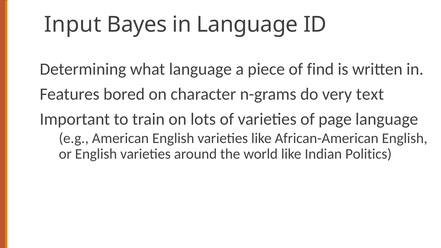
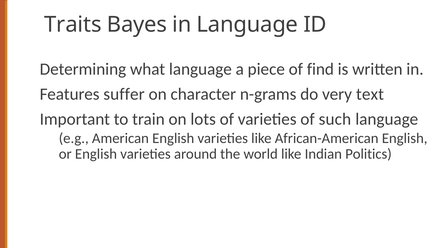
Input: Input -> Traits (73, 25)
bored: bored -> suffer (124, 94)
page: page -> such (335, 119)
